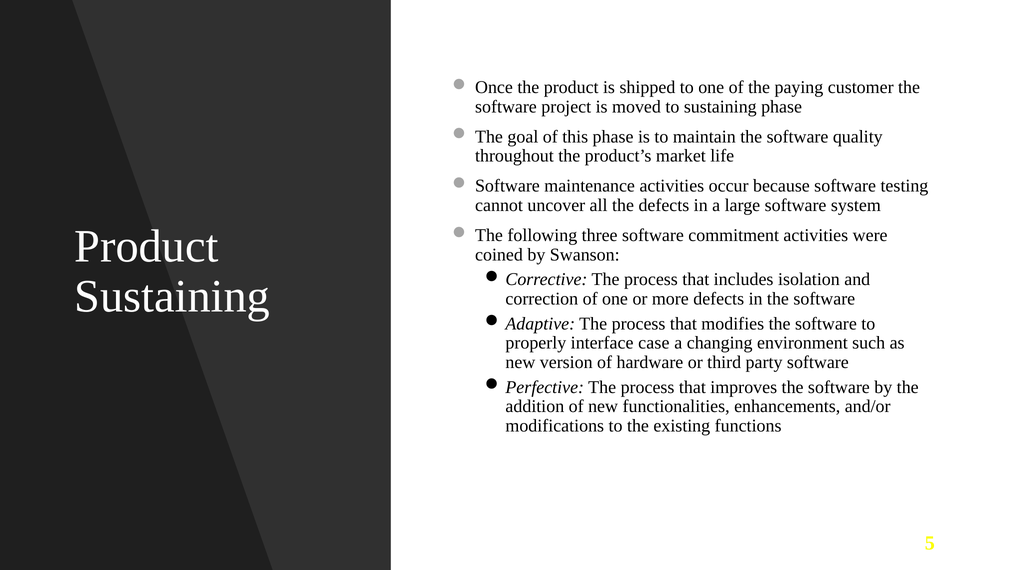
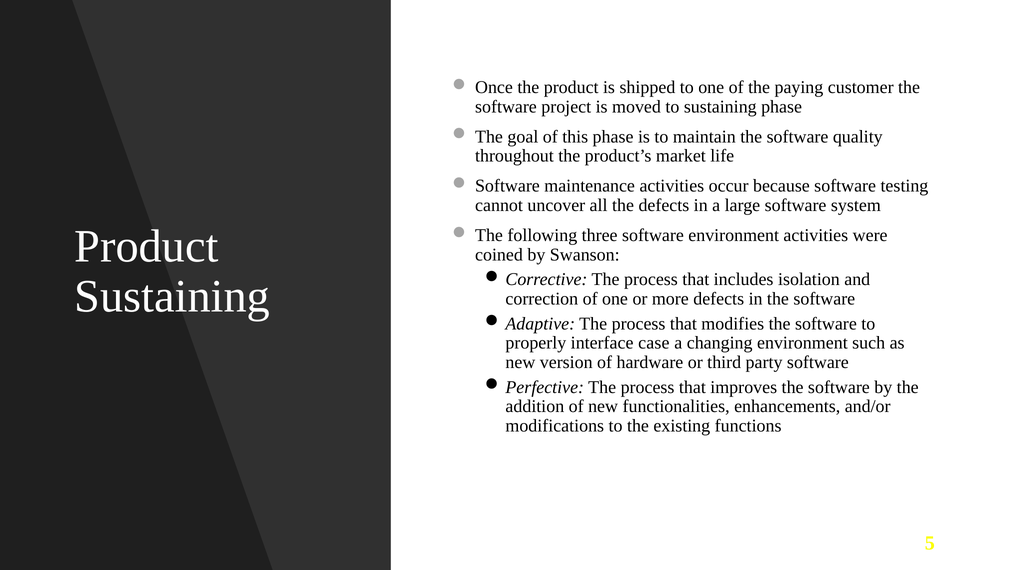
software commitment: commitment -> environment (734, 235)
